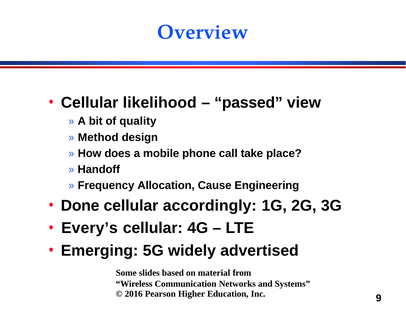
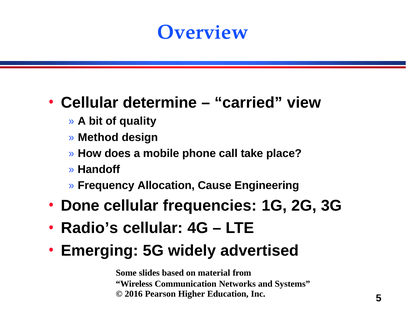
likelihood: likelihood -> determine (160, 103)
passed: passed -> carried (248, 103)
accordingly: accordingly -> frequencies (210, 205)
Every’s: Every’s -> Radio’s (89, 228)
9: 9 -> 5 (379, 298)
